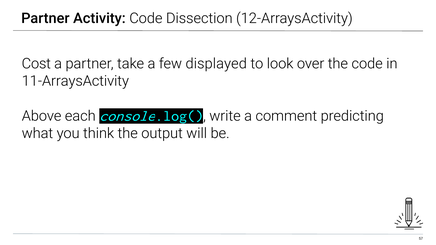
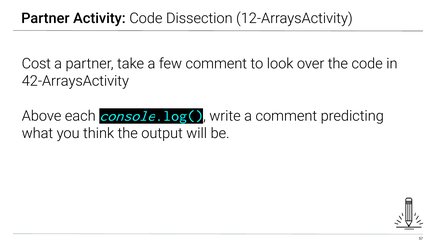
few displayed: displayed -> comment (216, 64)
11-ArraysActivity: 11-ArraysActivity -> 42-ArraysActivity (75, 81)
